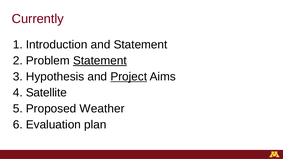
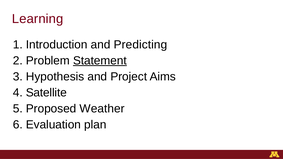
Currently: Currently -> Learning (38, 19)
and Statement: Statement -> Predicting (140, 45)
Project underline: present -> none (129, 77)
